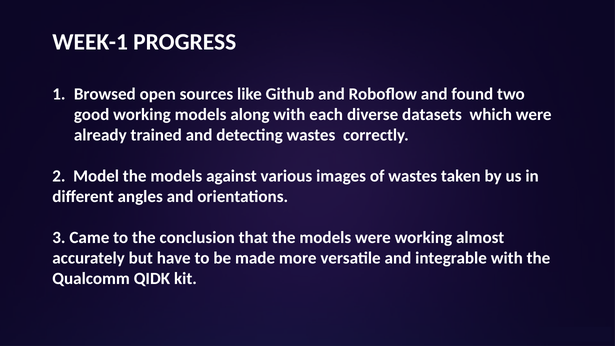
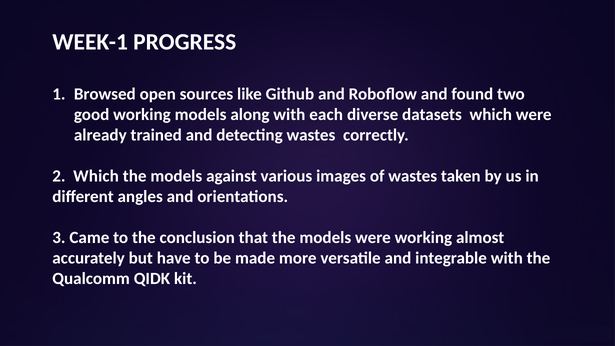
2 Model: Model -> Which (96, 176)
